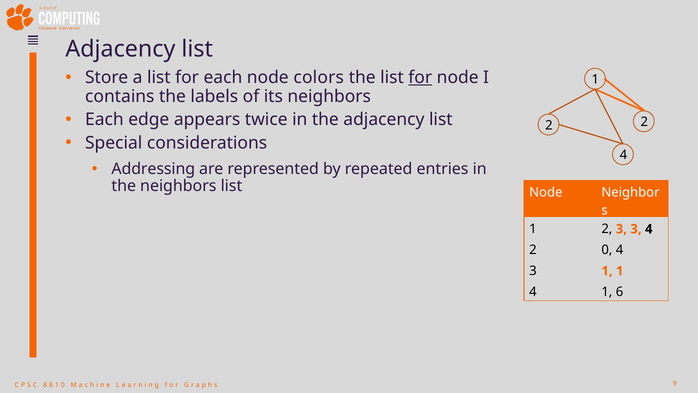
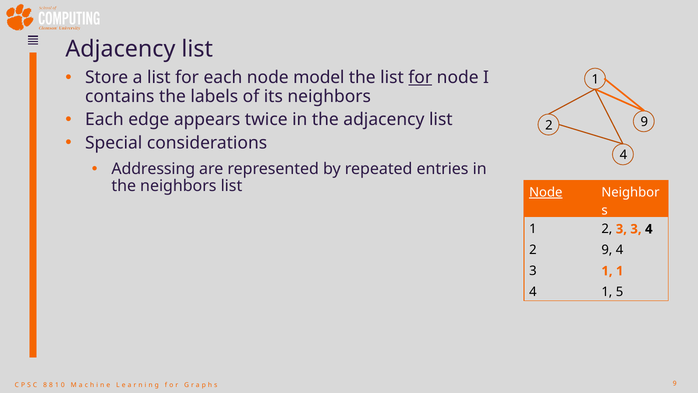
colors: colors -> model (319, 77)
2: 2 -> 9 (644, 122)
Node underline: none -> present (546, 192)
0: 0 -> 9 (607, 250)
6: 6 -> 5 (620, 292)
